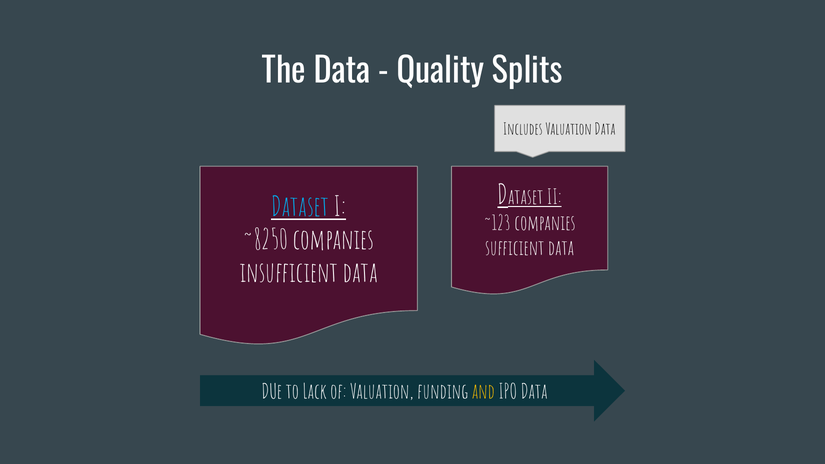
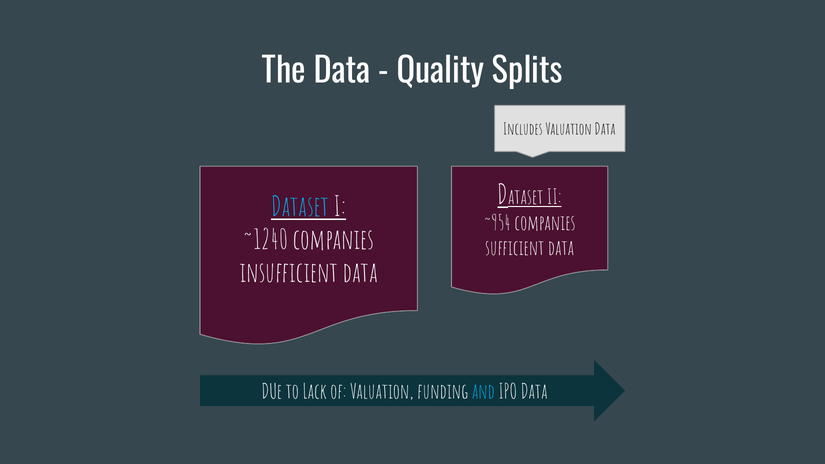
~123: ~123 -> ~954 (497, 224)
~8250: ~8250 -> ~1240 (265, 240)
and colour: yellow -> light blue (483, 392)
